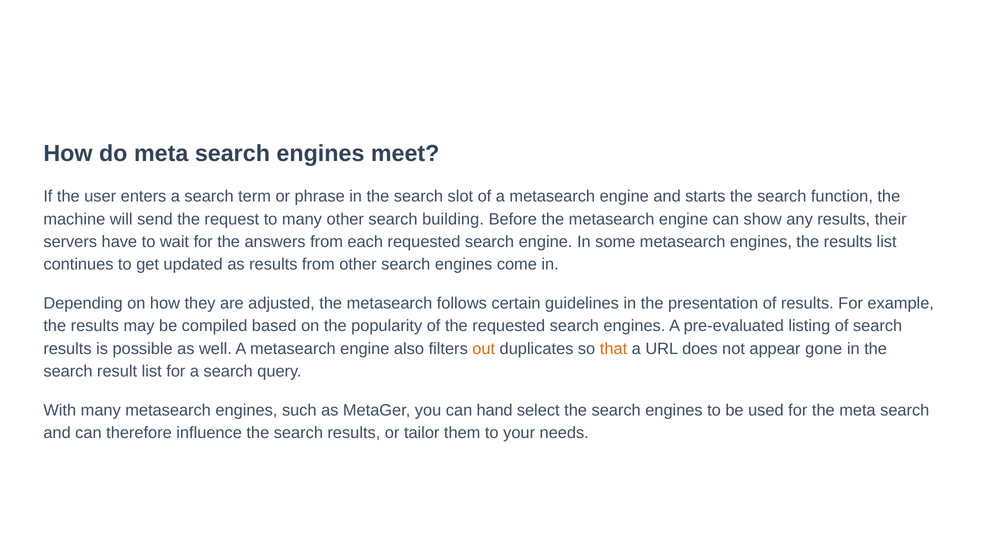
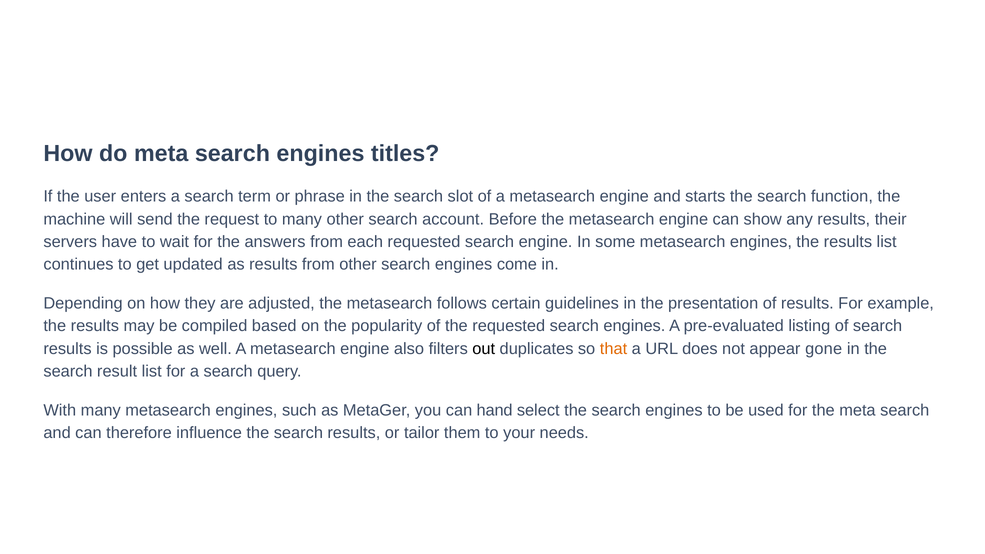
meet: meet -> titles (405, 154)
building: building -> account (453, 219)
out colour: orange -> black (484, 349)
